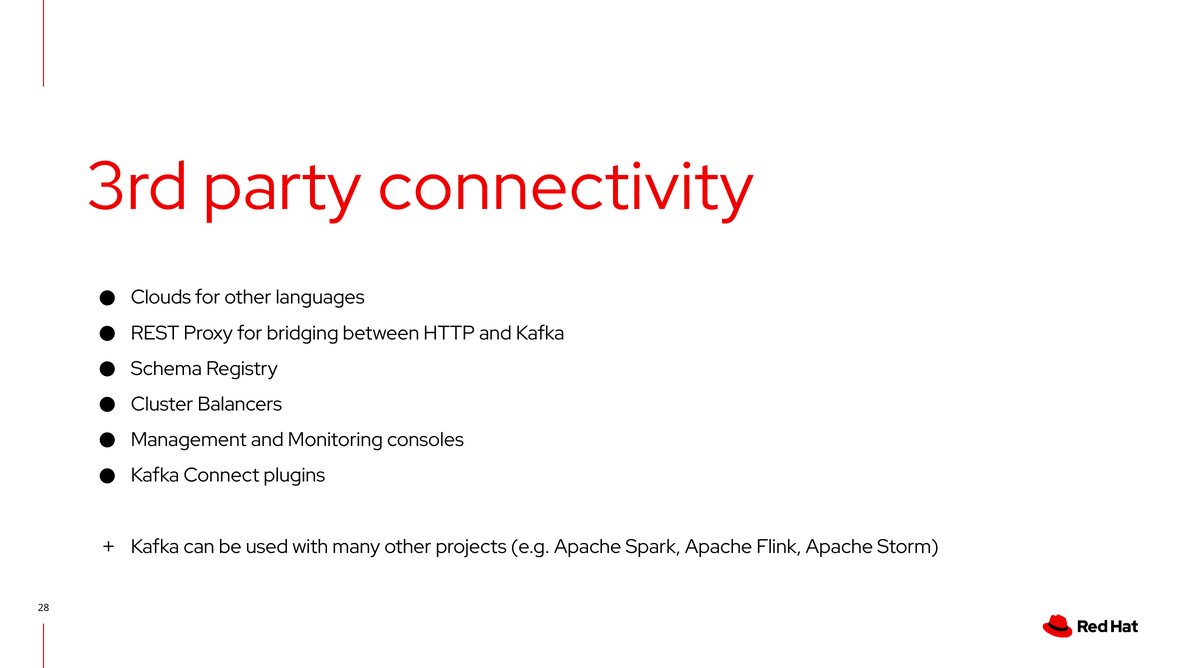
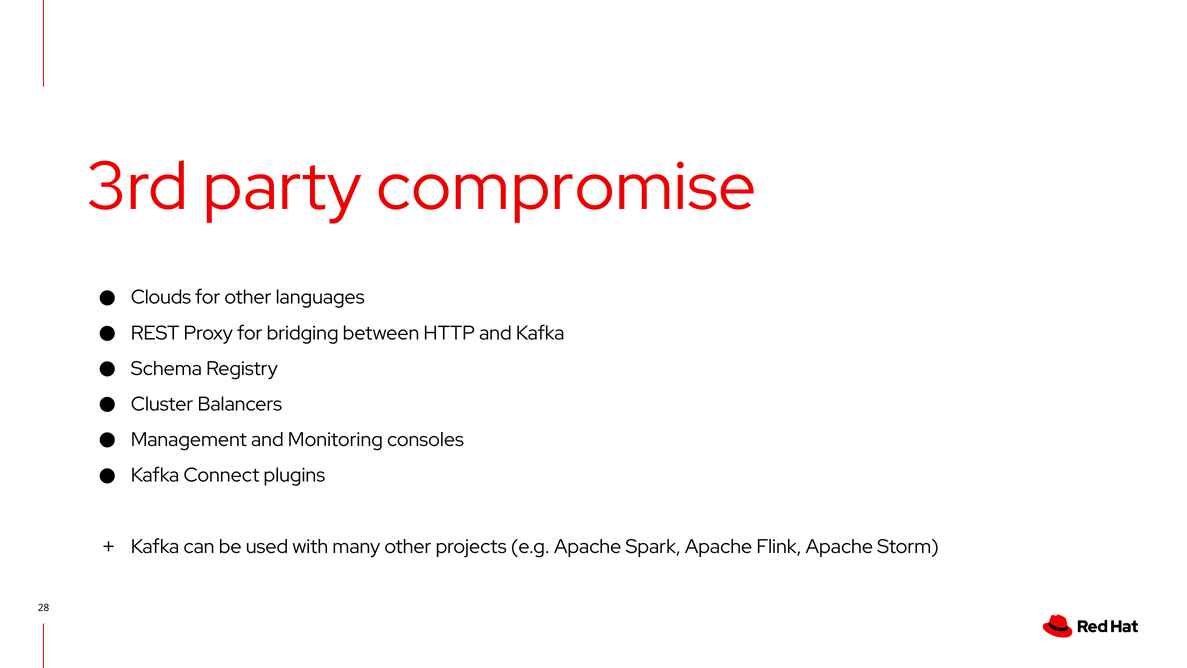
connectivity: connectivity -> compromise (566, 187)
